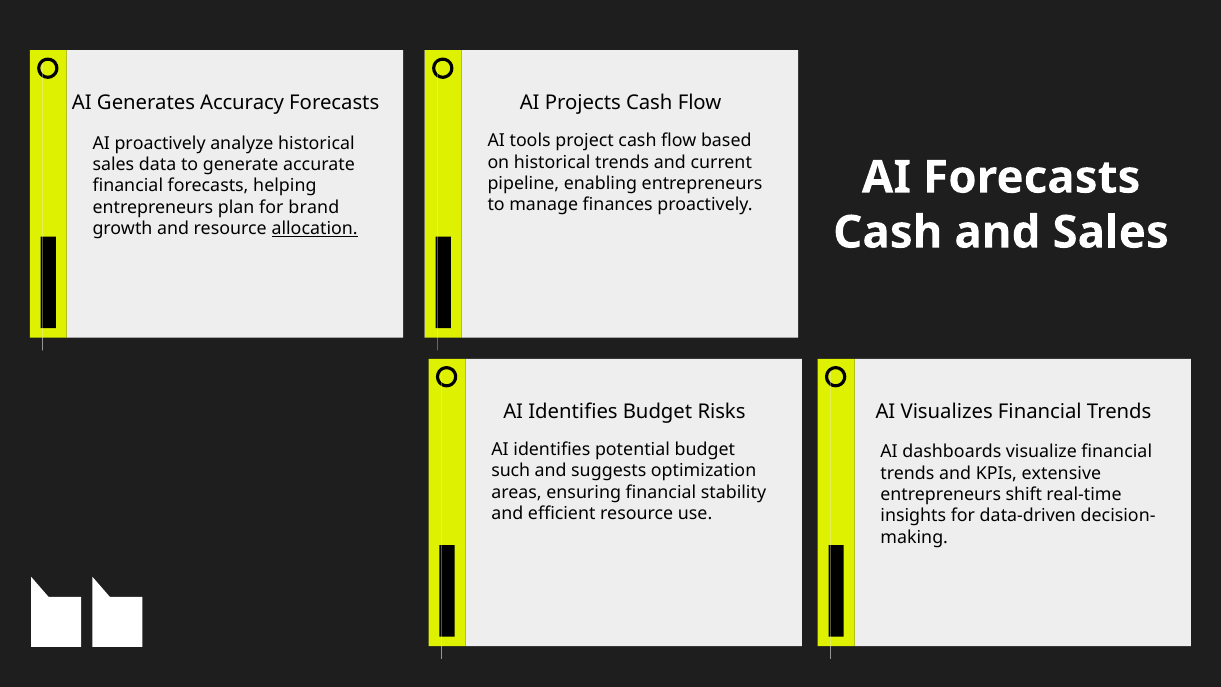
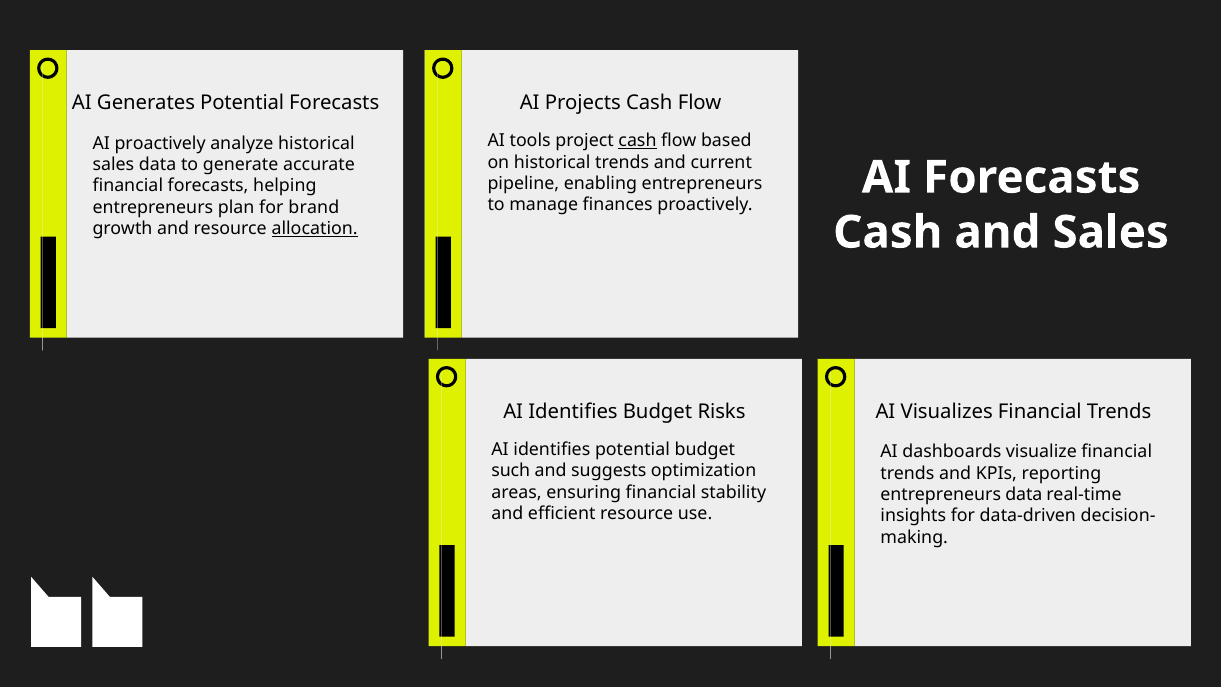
Generates Accuracy: Accuracy -> Potential (242, 103)
cash underline: none -> present (637, 141)
extensive: extensive -> reporting (1061, 473)
entrepreneurs shift: shift -> data (1024, 494)
